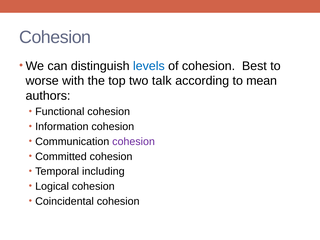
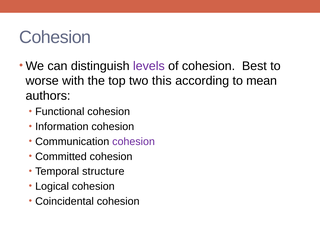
levels colour: blue -> purple (149, 66)
talk: talk -> this (162, 81)
including: including -> structure (103, 171)
